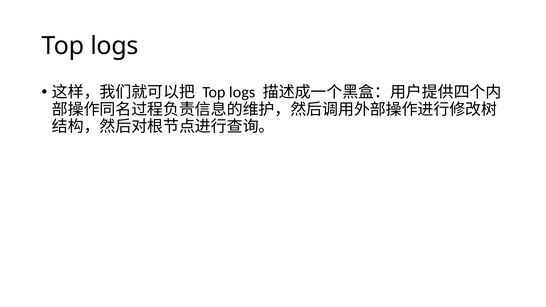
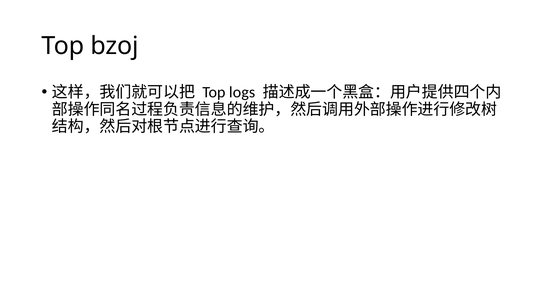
logs: logs -> bzoj (115, 46)
